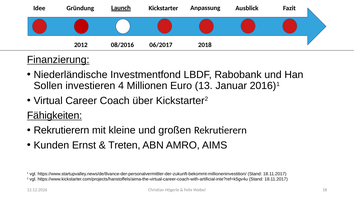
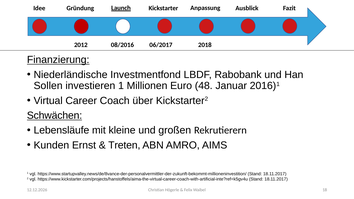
investieren 4: 4 -> 1 (121, 86)
13: 13 -> 48 (204, 86)
Fähigkeiten: Fähigkeiten -> Schwächen (55, 116)
Rekrutierern: Rekrutierern -> Lebensläufe (61, 130)
